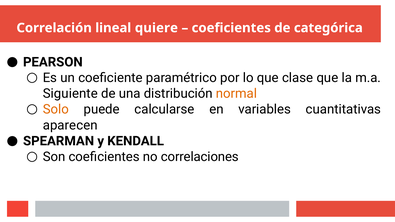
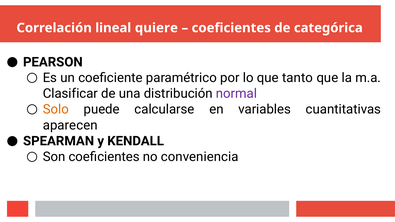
clase: clase -> tanto (298, 78)
Siguiente: Siguiente -> Clasificar (70, 94)
normal colour: orange -> purple (236, 94)
correlaciones: correlaciones -> conveniencia (200, 157)
